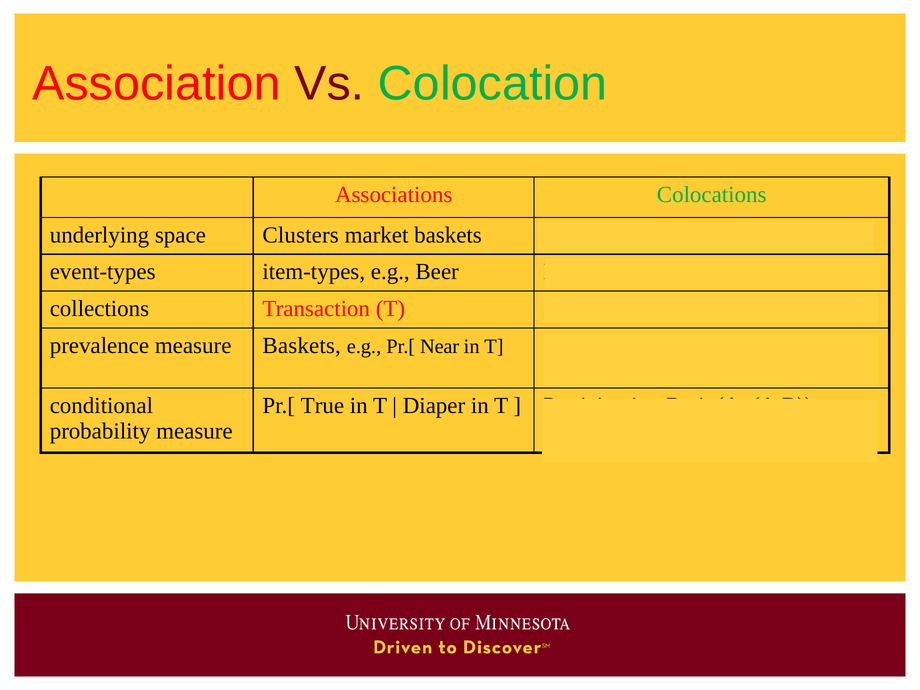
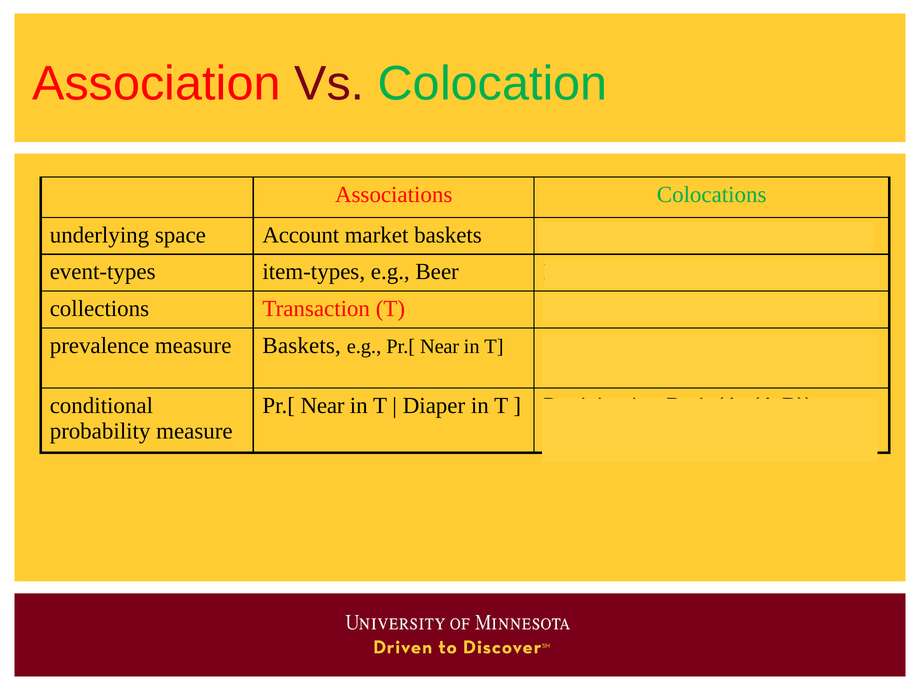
Clusters: Clusters -> Account (301, 235)
True: True -> Near (323, 406)
